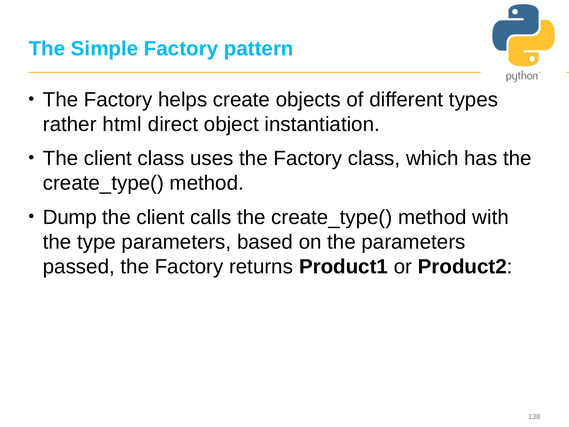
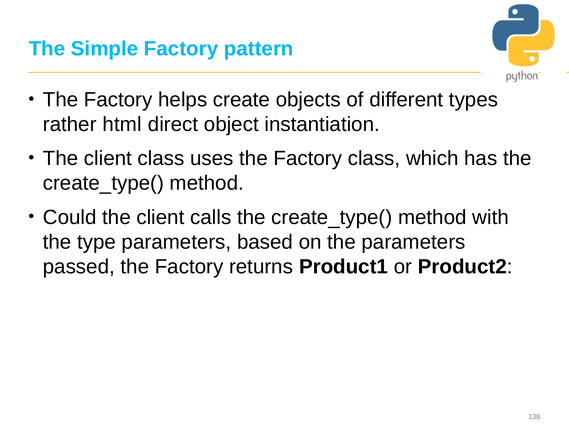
Dump: Dump -> Could (70, 217)
